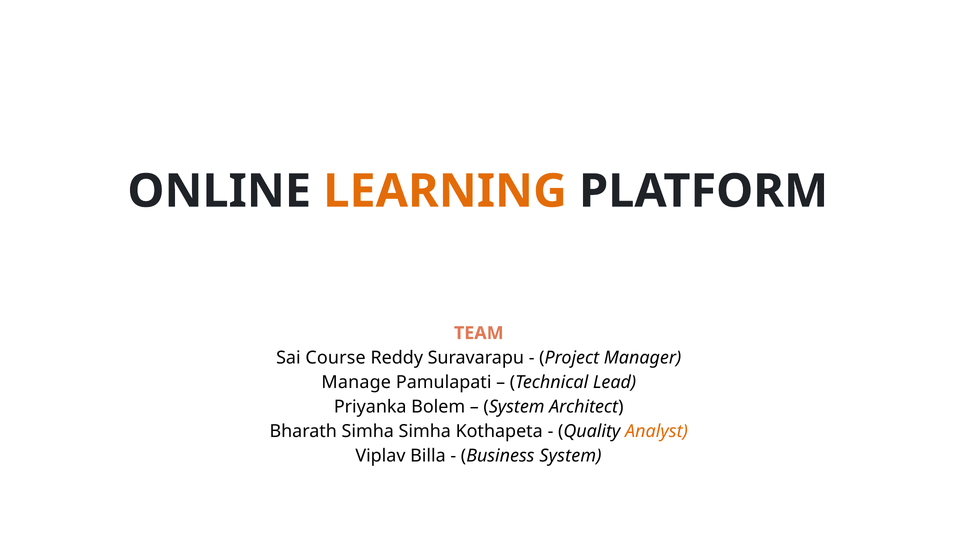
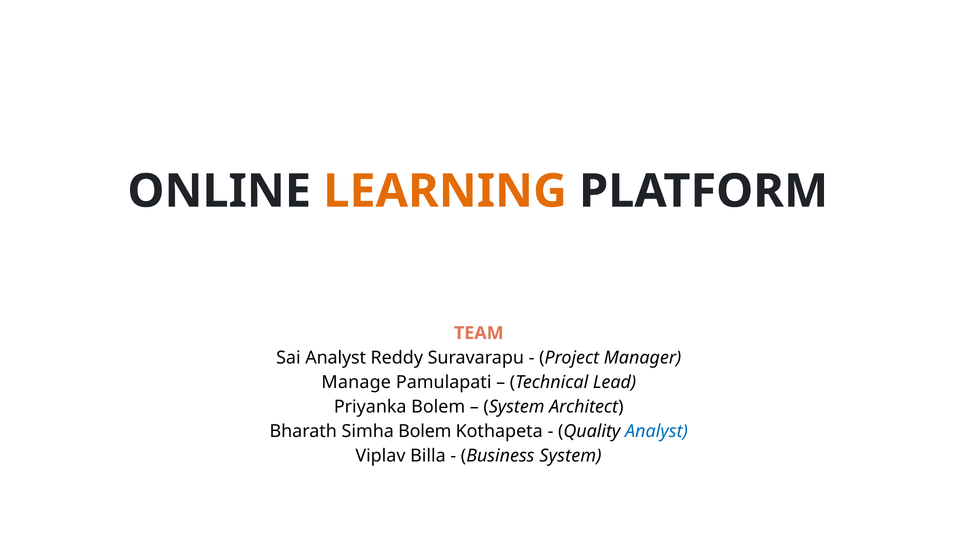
Sai Course: Course -> Analyst (336, 357)
Simha Simha: Simha -> Bolem (425, 431)
Analyst colour: orange -> blue (656, 431)
